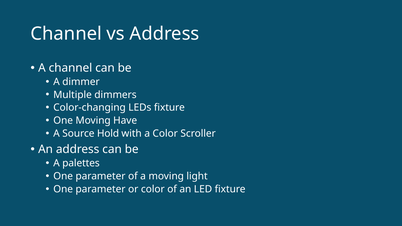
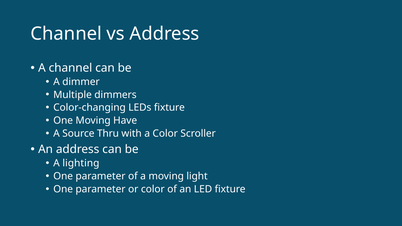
Hold: Hold -> Thru (108, 134)
palettes: palettes -> lighting (81, 163)
